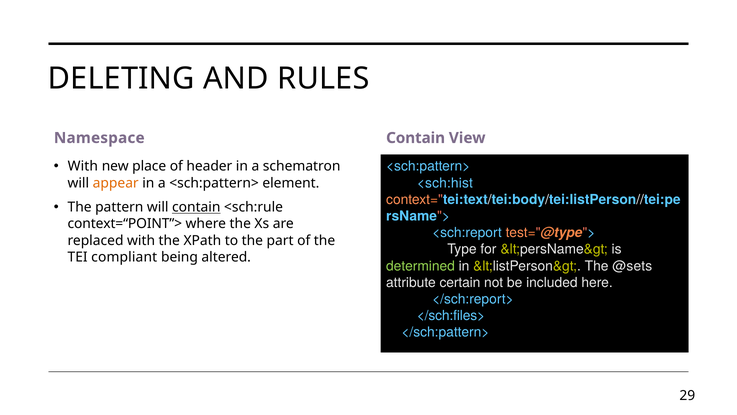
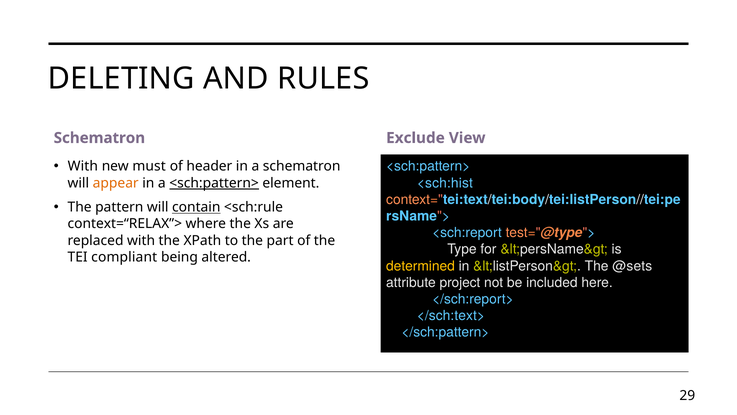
Namespace: Namespace -> Schematron (99, 138)
Contain: Contain -> Exclude (415, 138)
place: place -> must (149, 166)
<sch:pattern> underline: none -> present (214, 183)
context=“POINT”>: context=“POINT”> -> context=“RELAX”> (125, 224)
determined colour: light green -> yellow (420, 266)
certain: certain -> project (460, 282)
</sch:files>: </sch:files> -> </sch:text> (451, 315)
